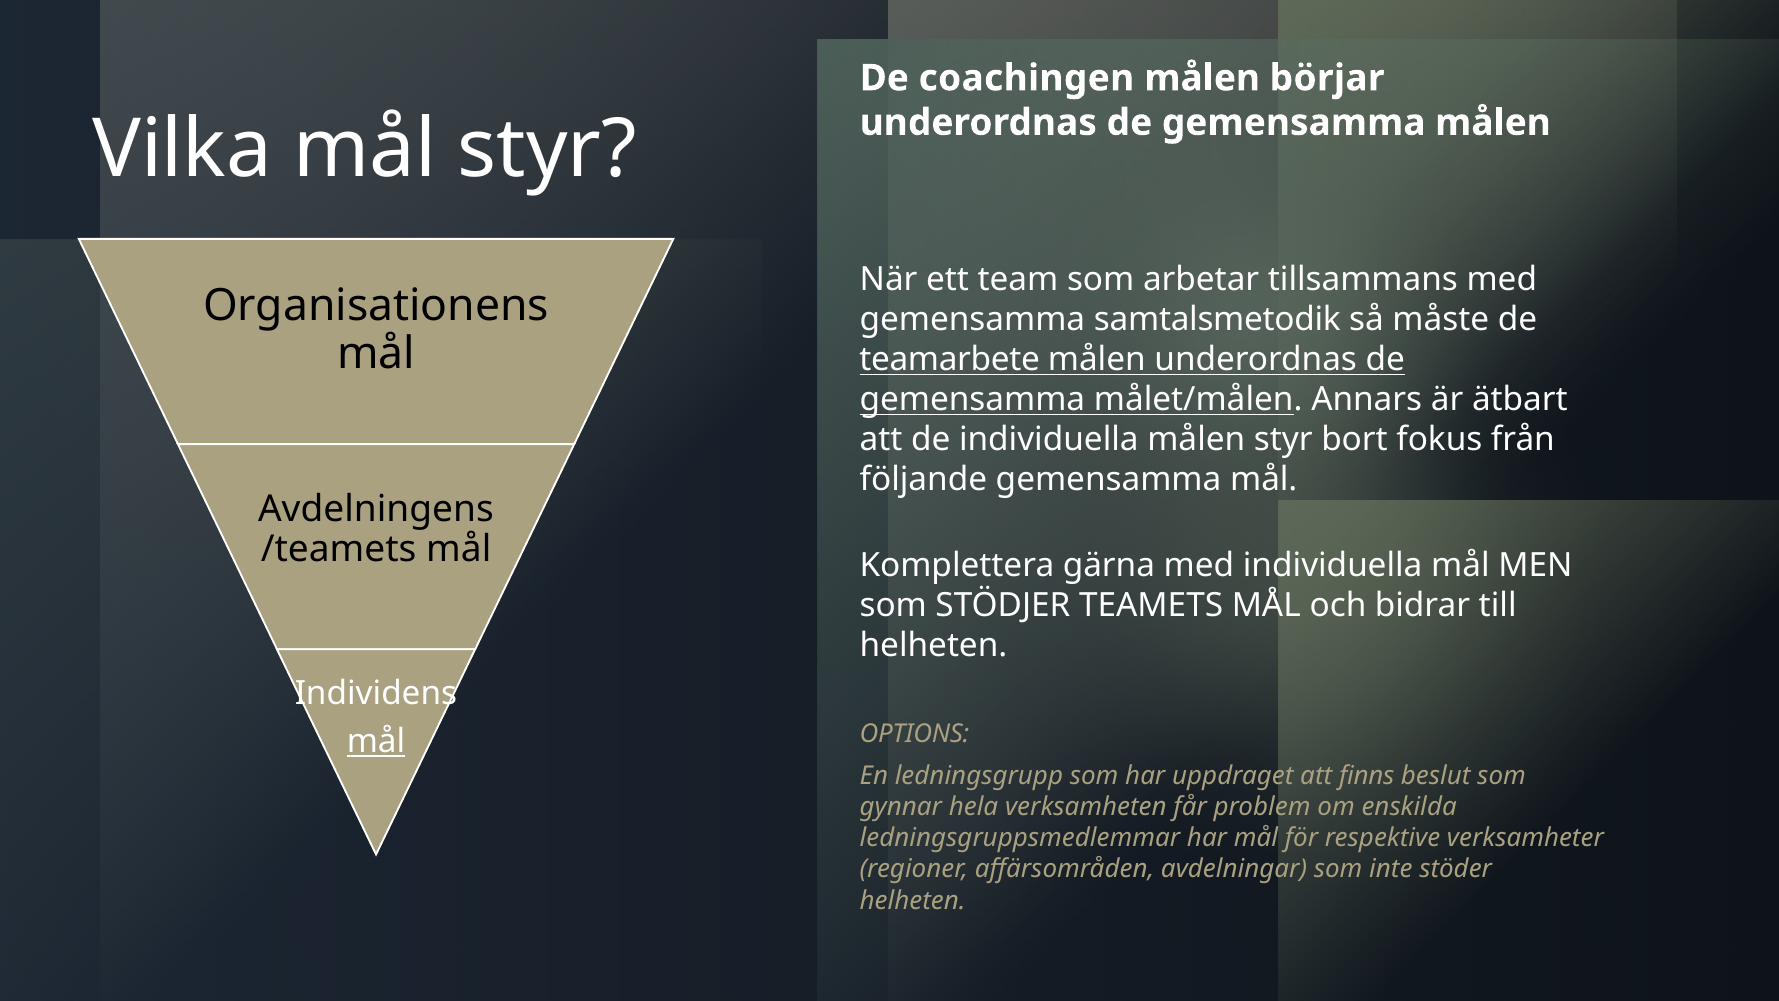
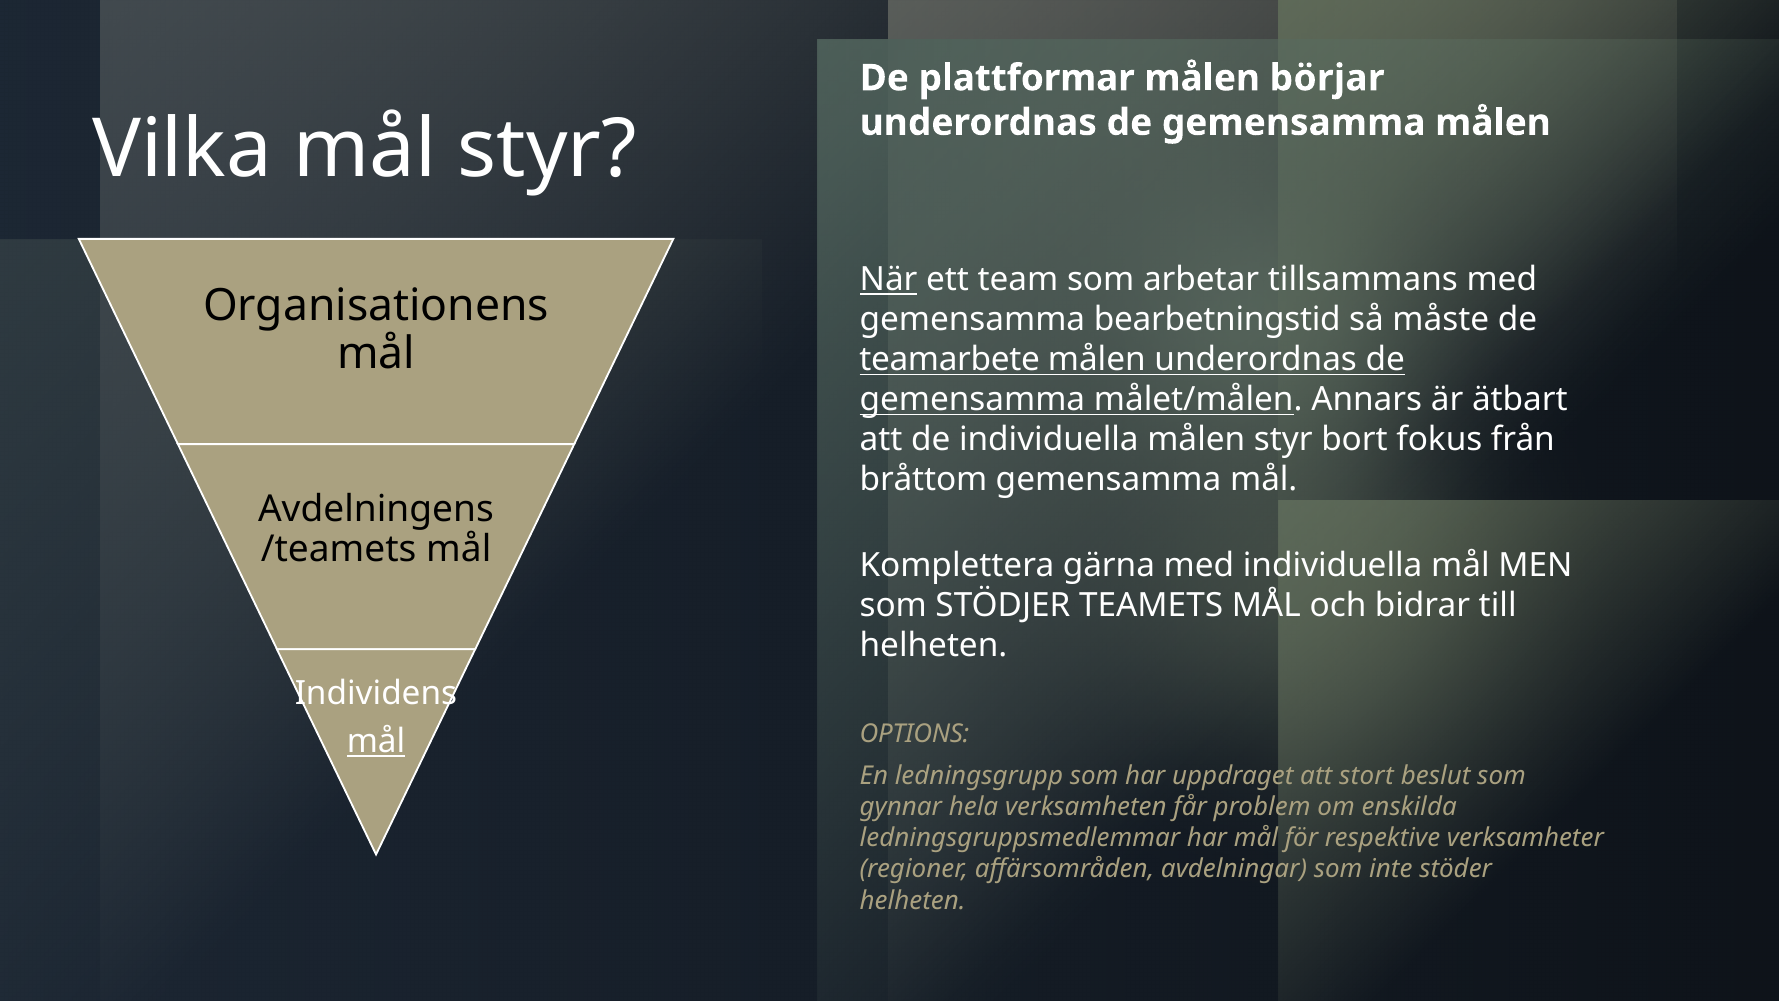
coachingen: coachingen -> plattformar (1027, 78)
När underline: none -> present (889, 279)
samtalsmetodik: samtalsmetodik -> bearbetningstid (1217, 319)
följande: följande -> bråttom (923, 479)
finns: finns -> stort (1366, 776)
